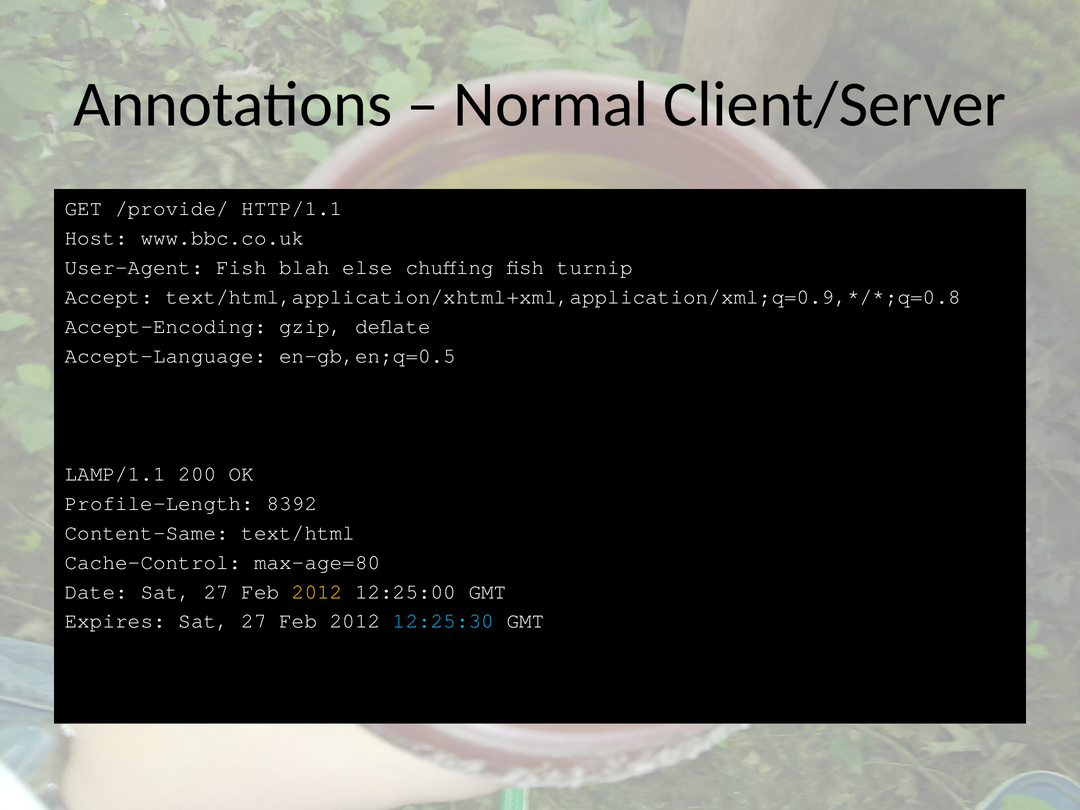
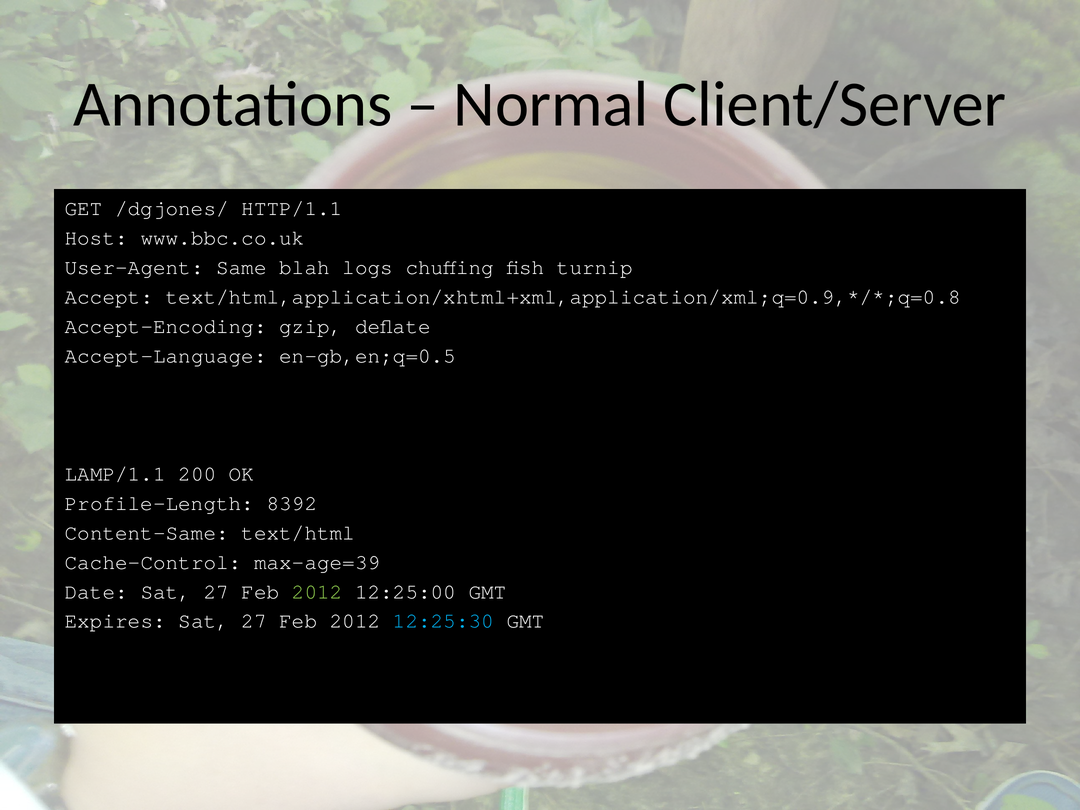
/provide/: /provide/ -> /dgjones/ (172, 209)
User-Agent Fish: Fish -> Same (241, 267)
else: else -> logs (368, 267)
max-age=80: max-age=80 -> max-age=39 (317, 562)
2012 colour: yellow -> light green (317, 592)
